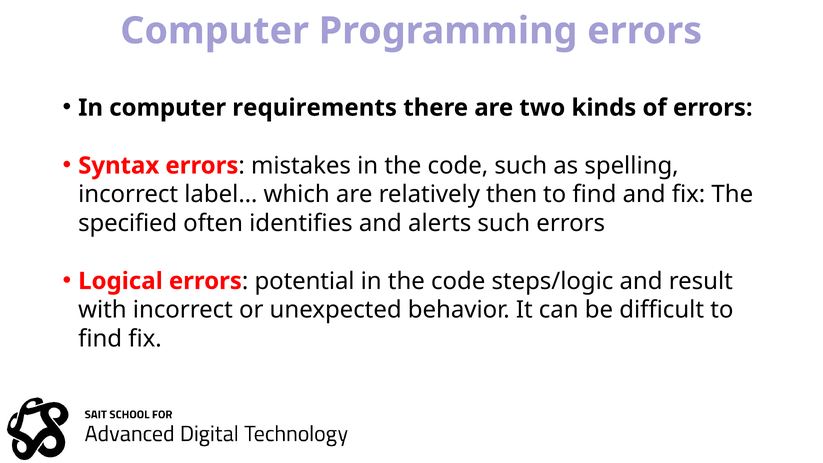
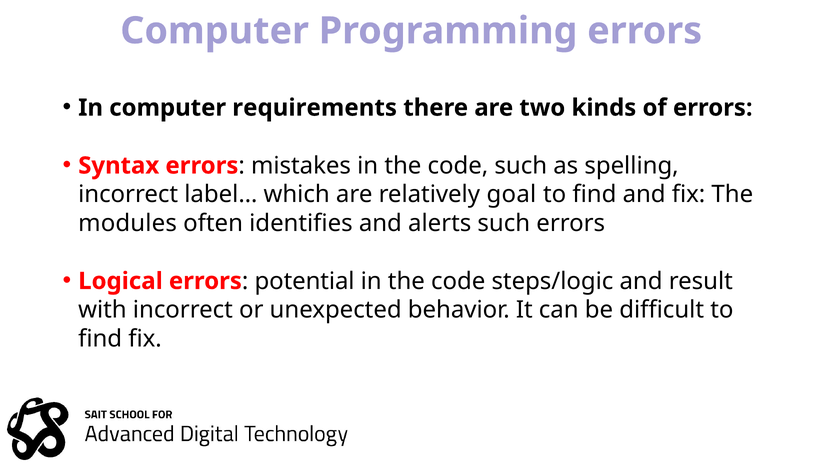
then: then -> goal (511, 194)
specified: specified -> modules (128, 223)
